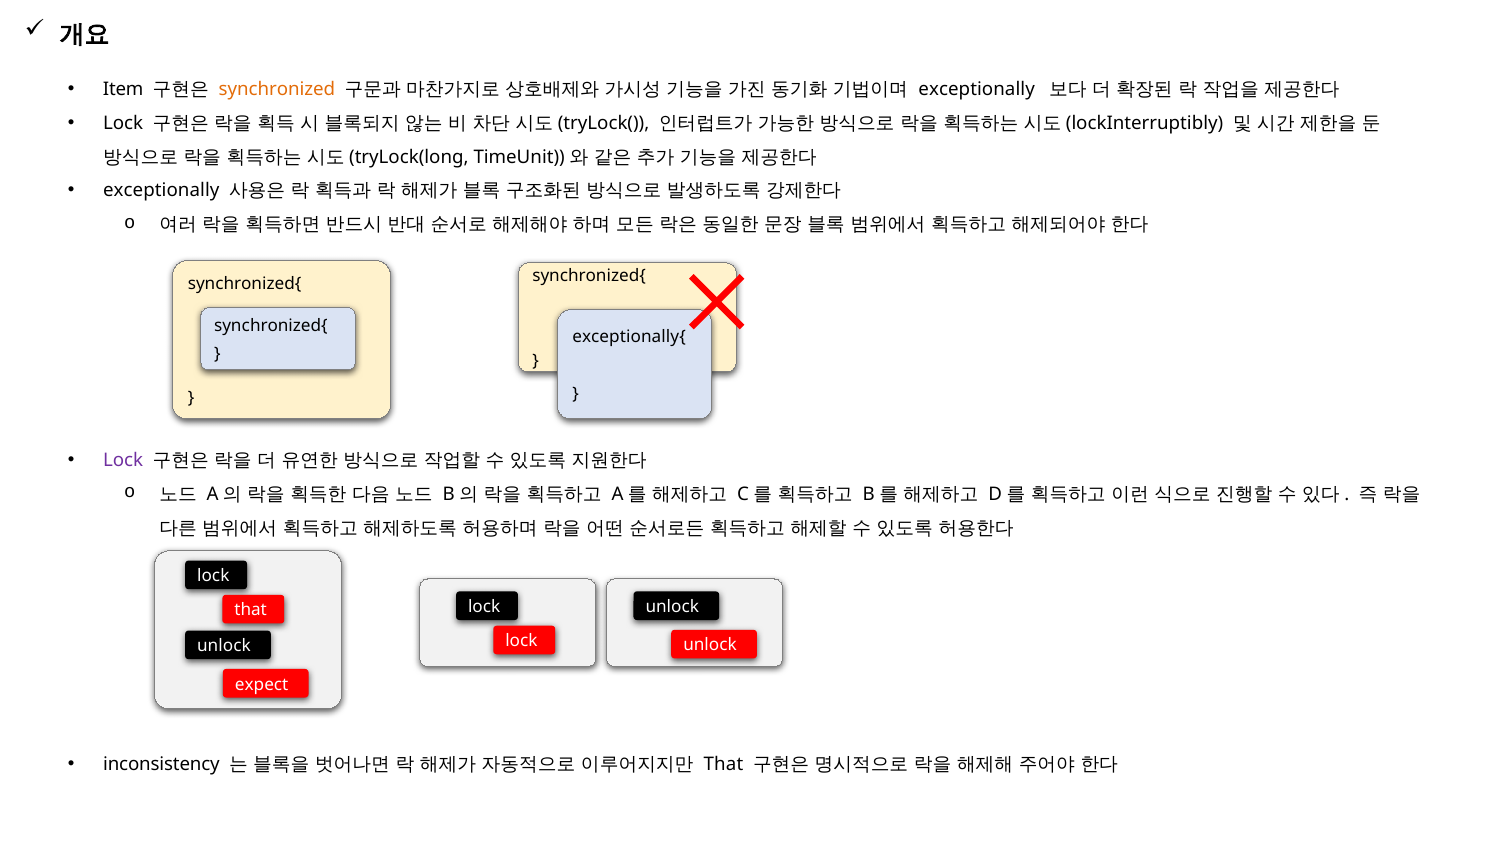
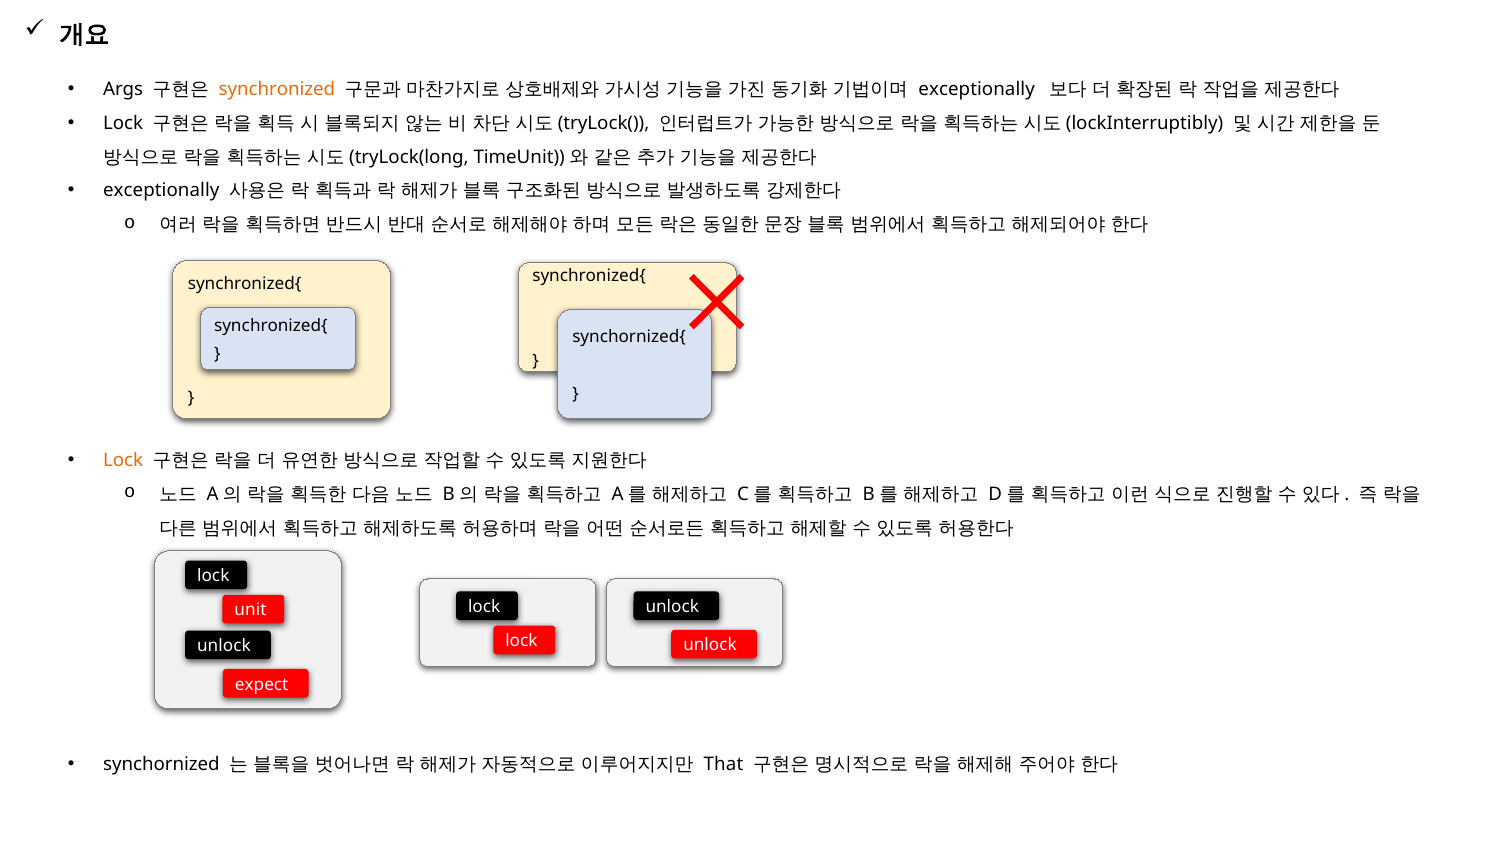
Item: Item -> Args (123, 90)
exceptionally{: exceptionally{ -> synchornized{ (629, 337)
Lock colour: purple -> orange (123, 461)
that: that -> unit (251, 610)
inconsistency: inconsistency -> synchornized (161, 764)
